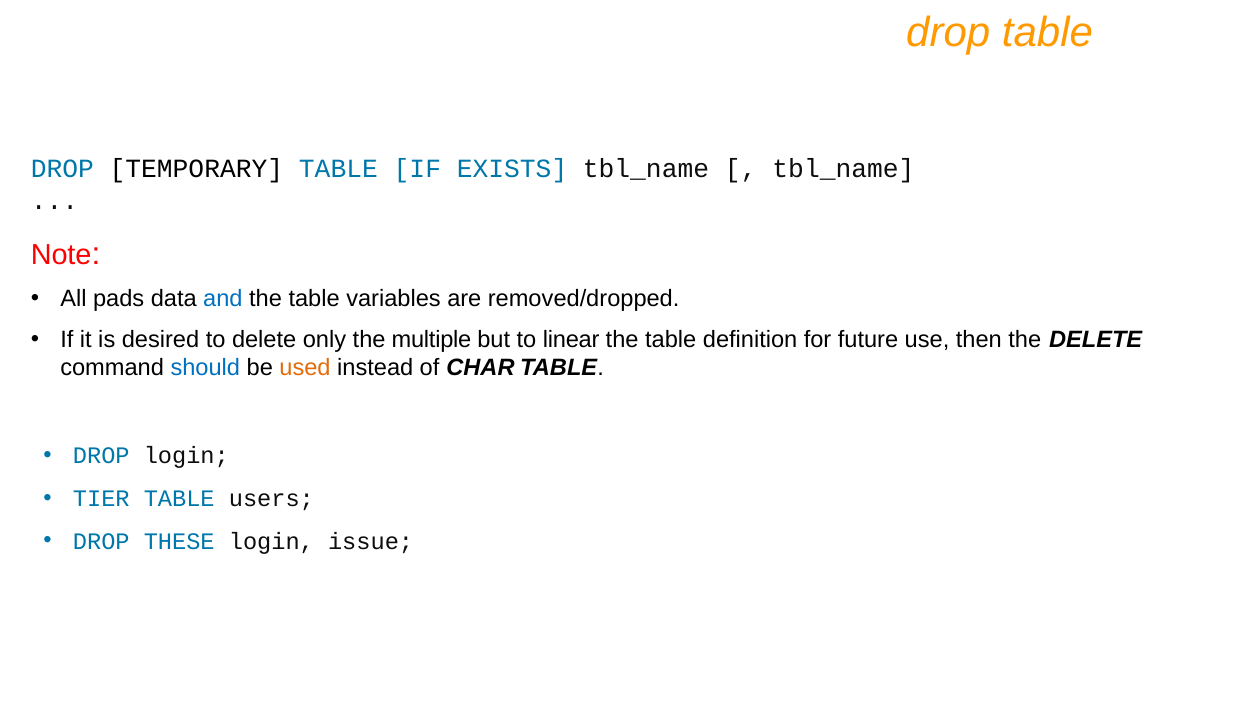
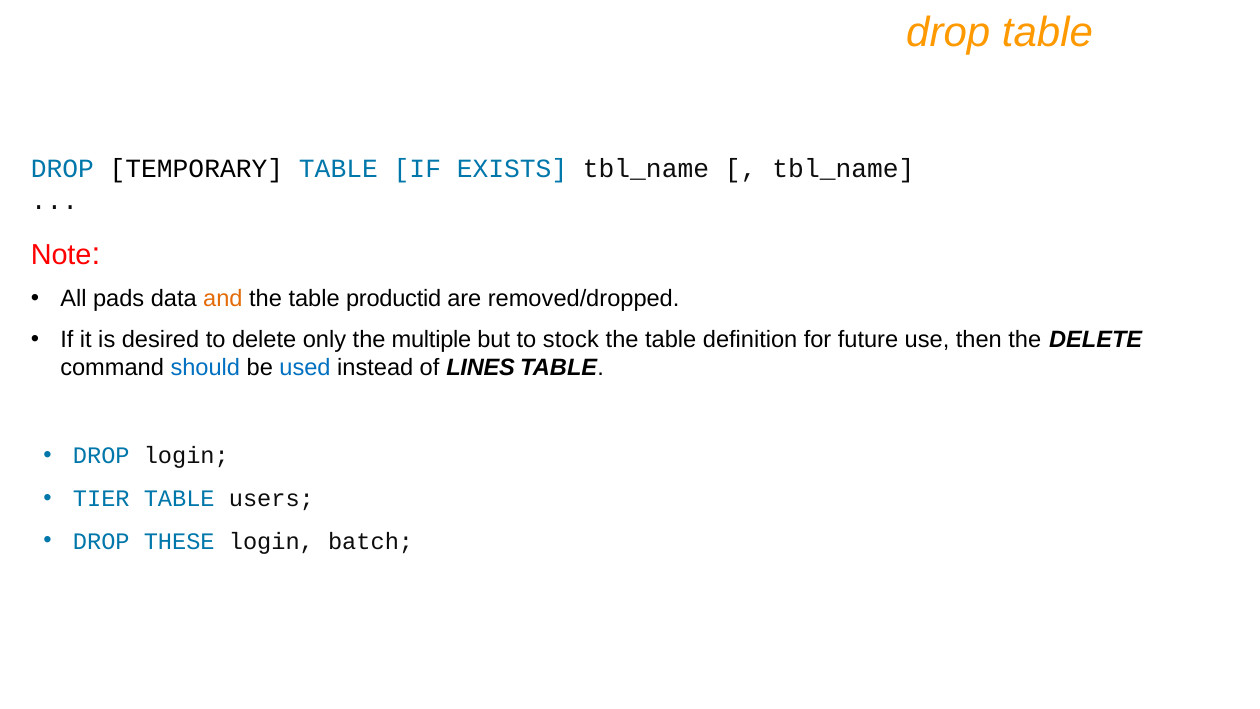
and colour: blue -> orange (223, 299)
variables: variables -> productid (394, 299)
linear: linear -> stock (571, 340)
used colour: orange -> blue (305, 368)
CHAR: CHAR -> LINES (481, 368)
issue: issue -> batch (371, 541)
